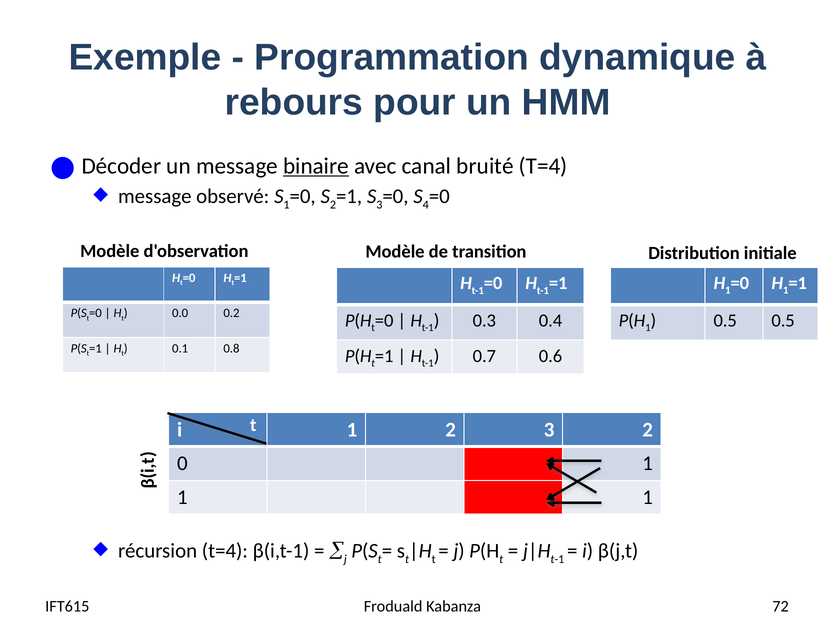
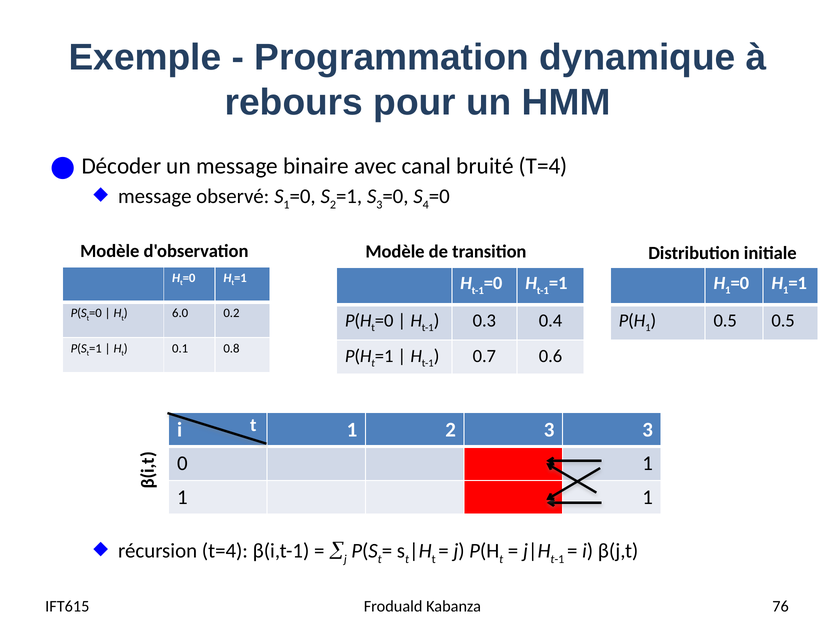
binaire underline: present -> none (316, 166)
0.0: 0.0 -> 6.0 (180, 313)
3 2: 2 -> 3 (648, 430)
72: 72 -> 76 (781, 606)
